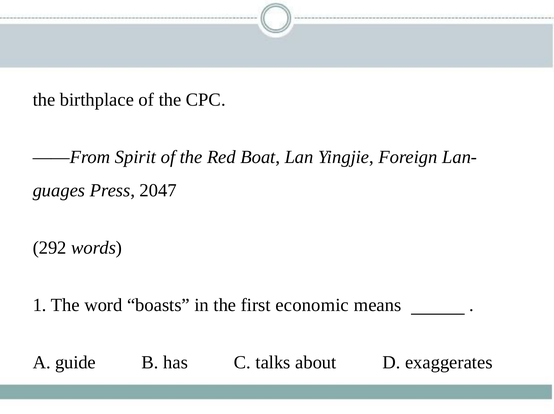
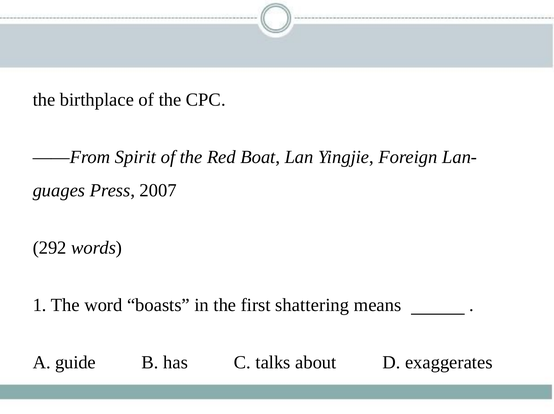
2047: 2047 -> 2007 (158, 191)
economic: economic -> shattering (312, 305)
